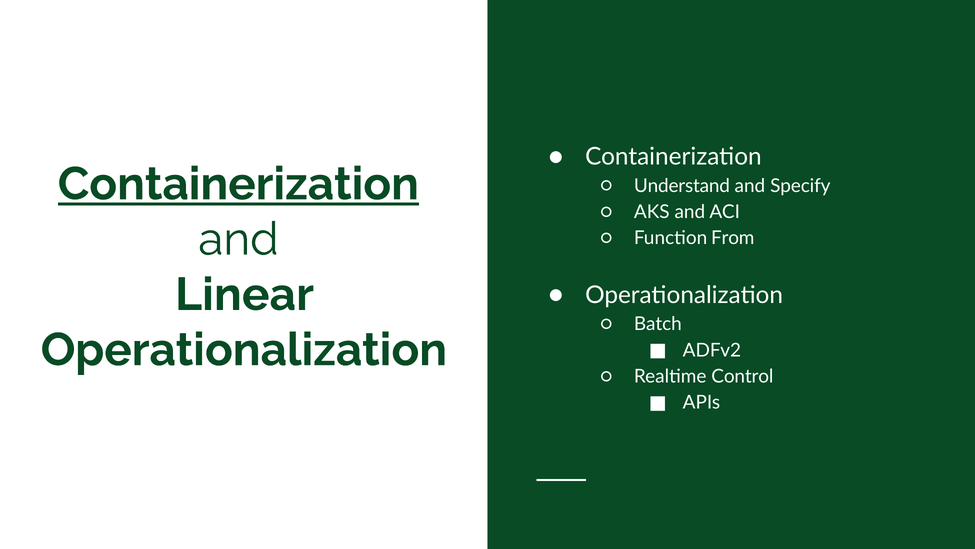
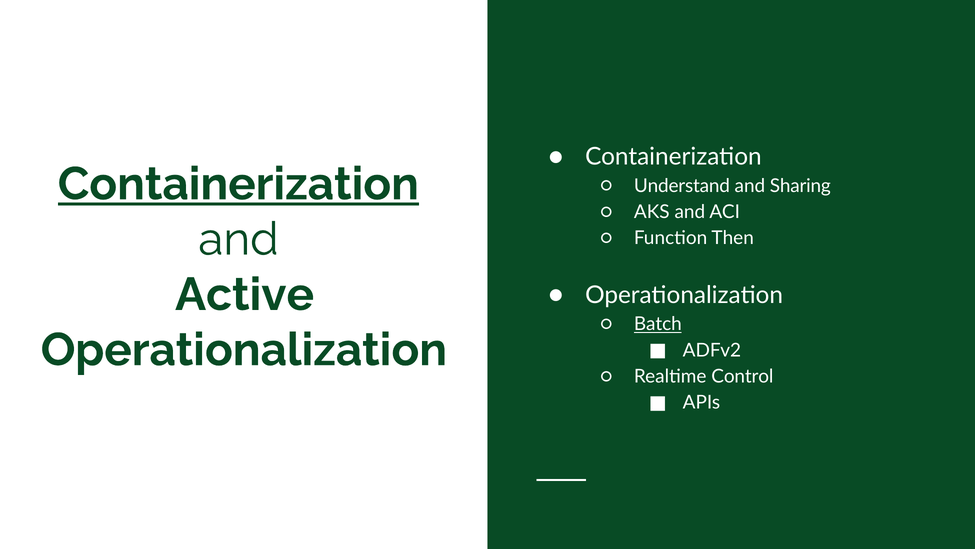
Specify: Specify -> Sharing (800, 186)
From: From -> Then (733, 238)
Linear: Linear -> Active (245, 294)
Batch underline: none -> present (658, 324)
